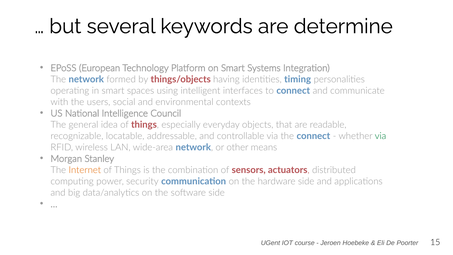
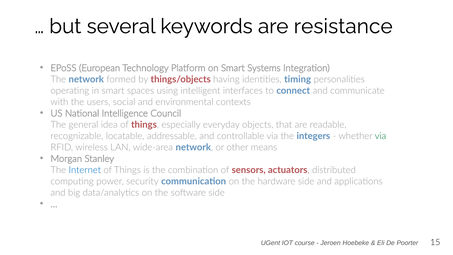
determine: determine -> resistance (343, 26)
the connect: connect -> integers (313, 136)
Internet colour: orange -> blue (85, 170)
